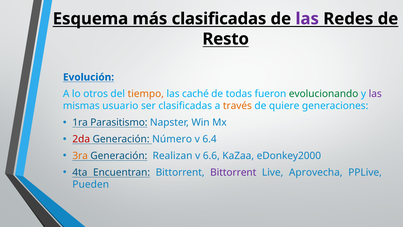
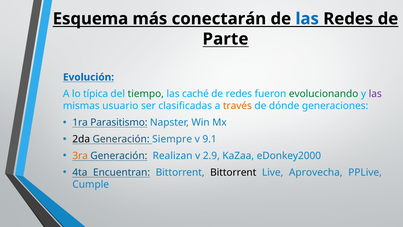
más clasificadas: clasificadas -> conectarán (219, 19)
las colour: purple -> blue (307, 19)
Resto: Resto -> Parte (226, 39)
otros: otros -> típica (96, 94)
tiempo colour: orange -> green (146, 94)
de todas: todas -> redes (239, 94)
quiere: quiere -> dónde (284, 106)
2da colour: red -> black (81, 139)
Número: Número -> Siempre (172, 139)
6.4: 6.4 -> 9.1 (210, 139)
6.6: 6.6 -> 2.9 (211, 156)
Bittorrent colour: purple -> black (233, 172)
Pueden: Pueden -> Cumple (91, 184)
